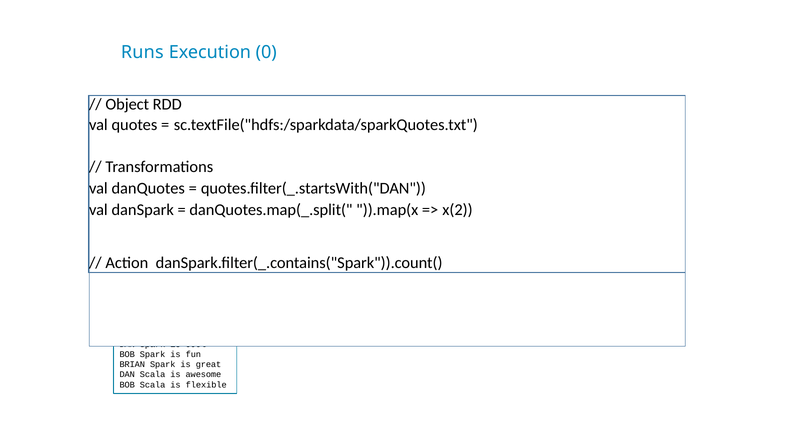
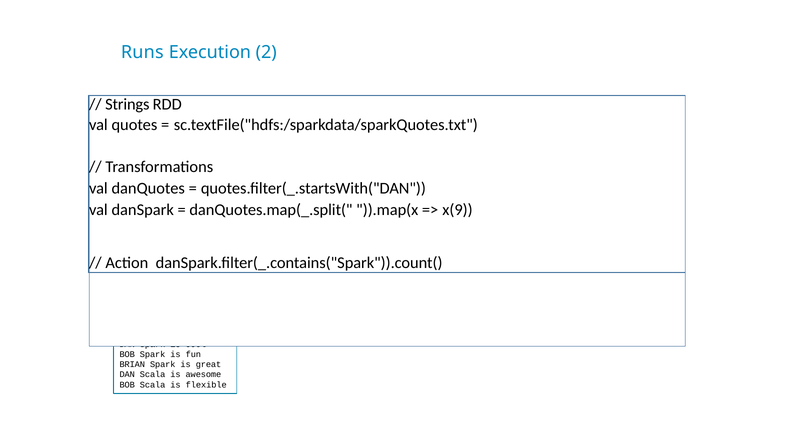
0: 0 -> 2 (266, 52)
Object: Object -> Strings (127, 104)
x(2: x(2 -> x(9 (457, 209)
